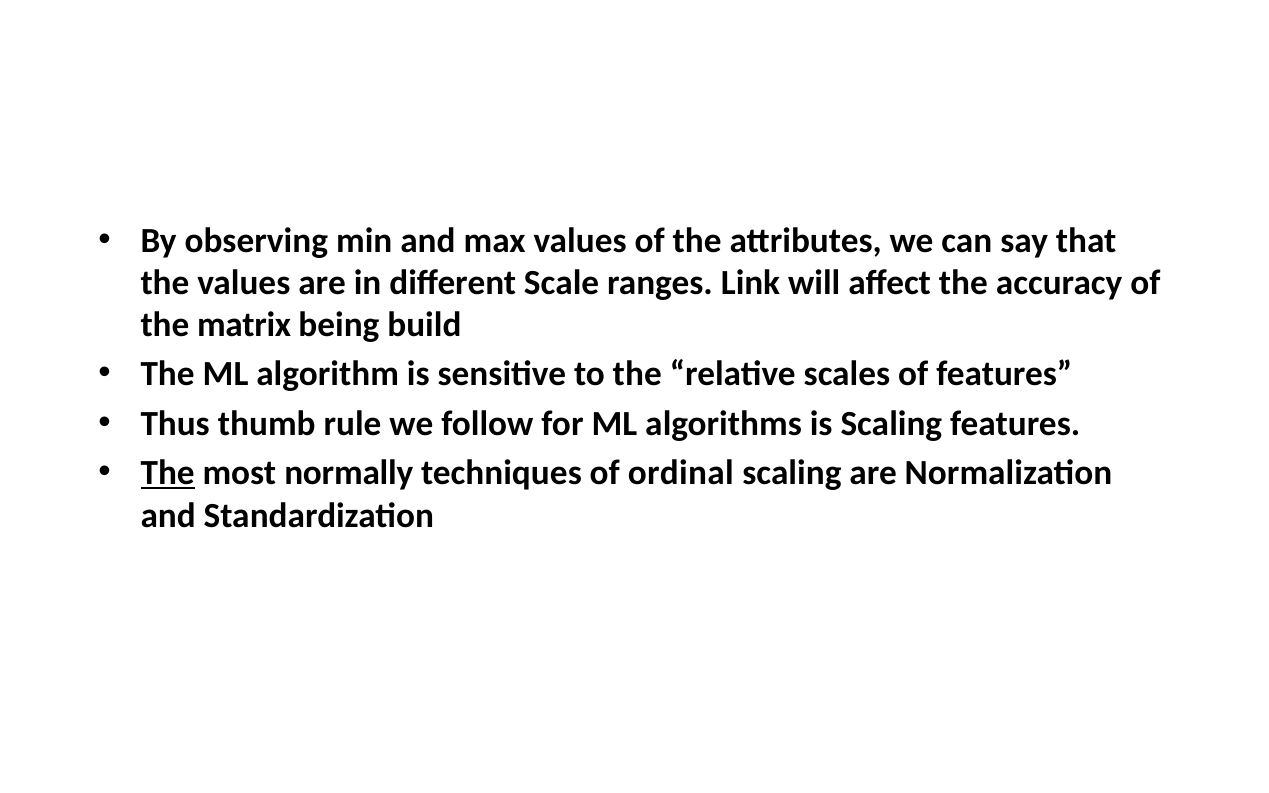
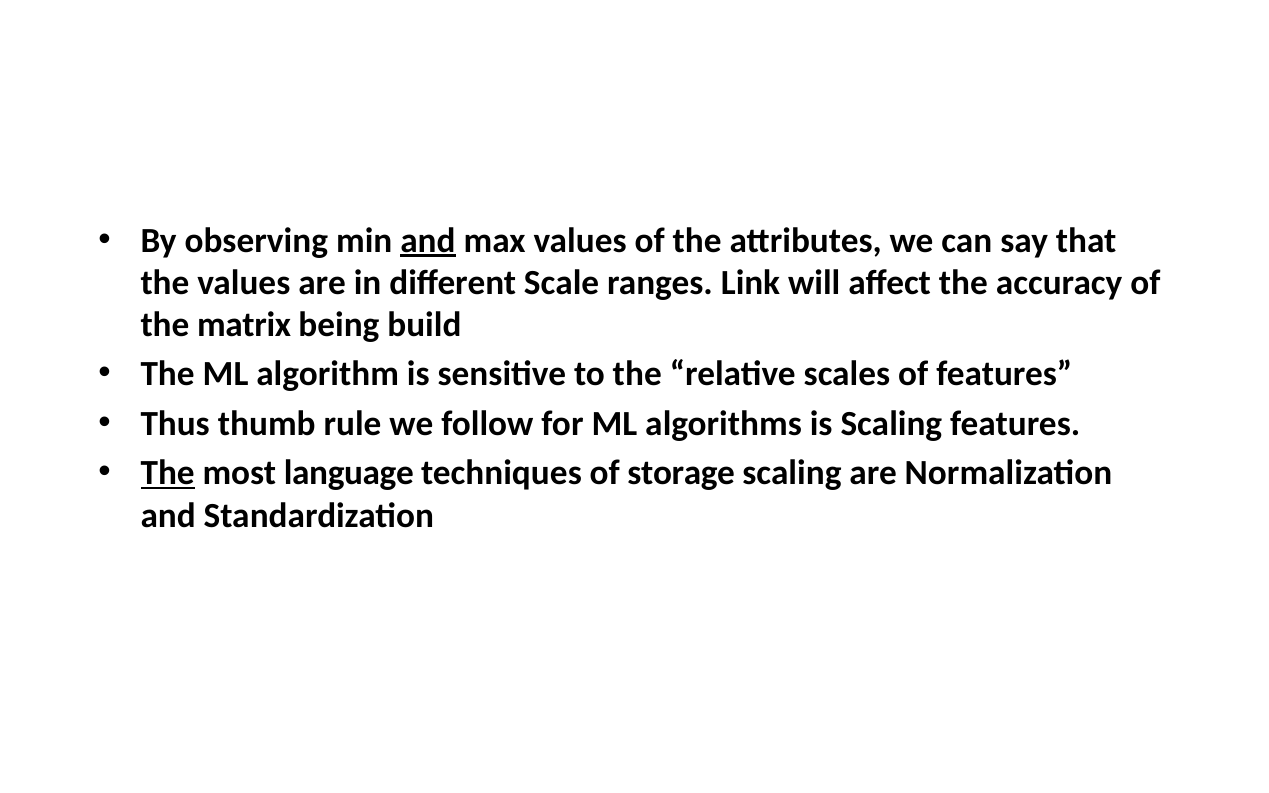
and underline: none -> present (428, 240)
normally: normally -> language (349, 473)
ordinal: ordinal -> storage (681, 473)
